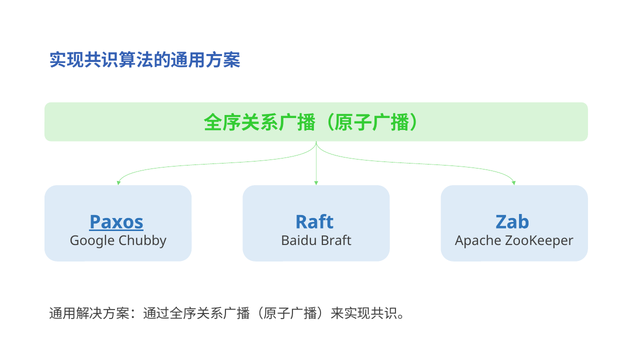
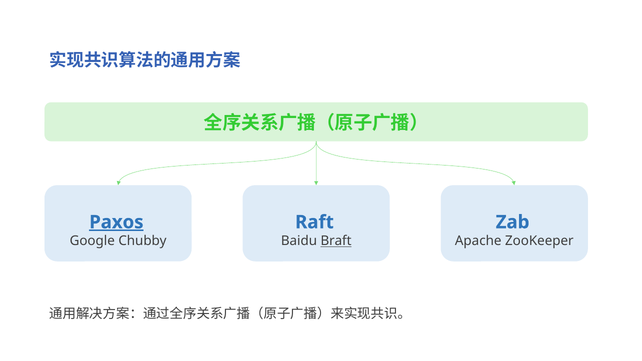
Braft underline: none -> present (336, 241)
